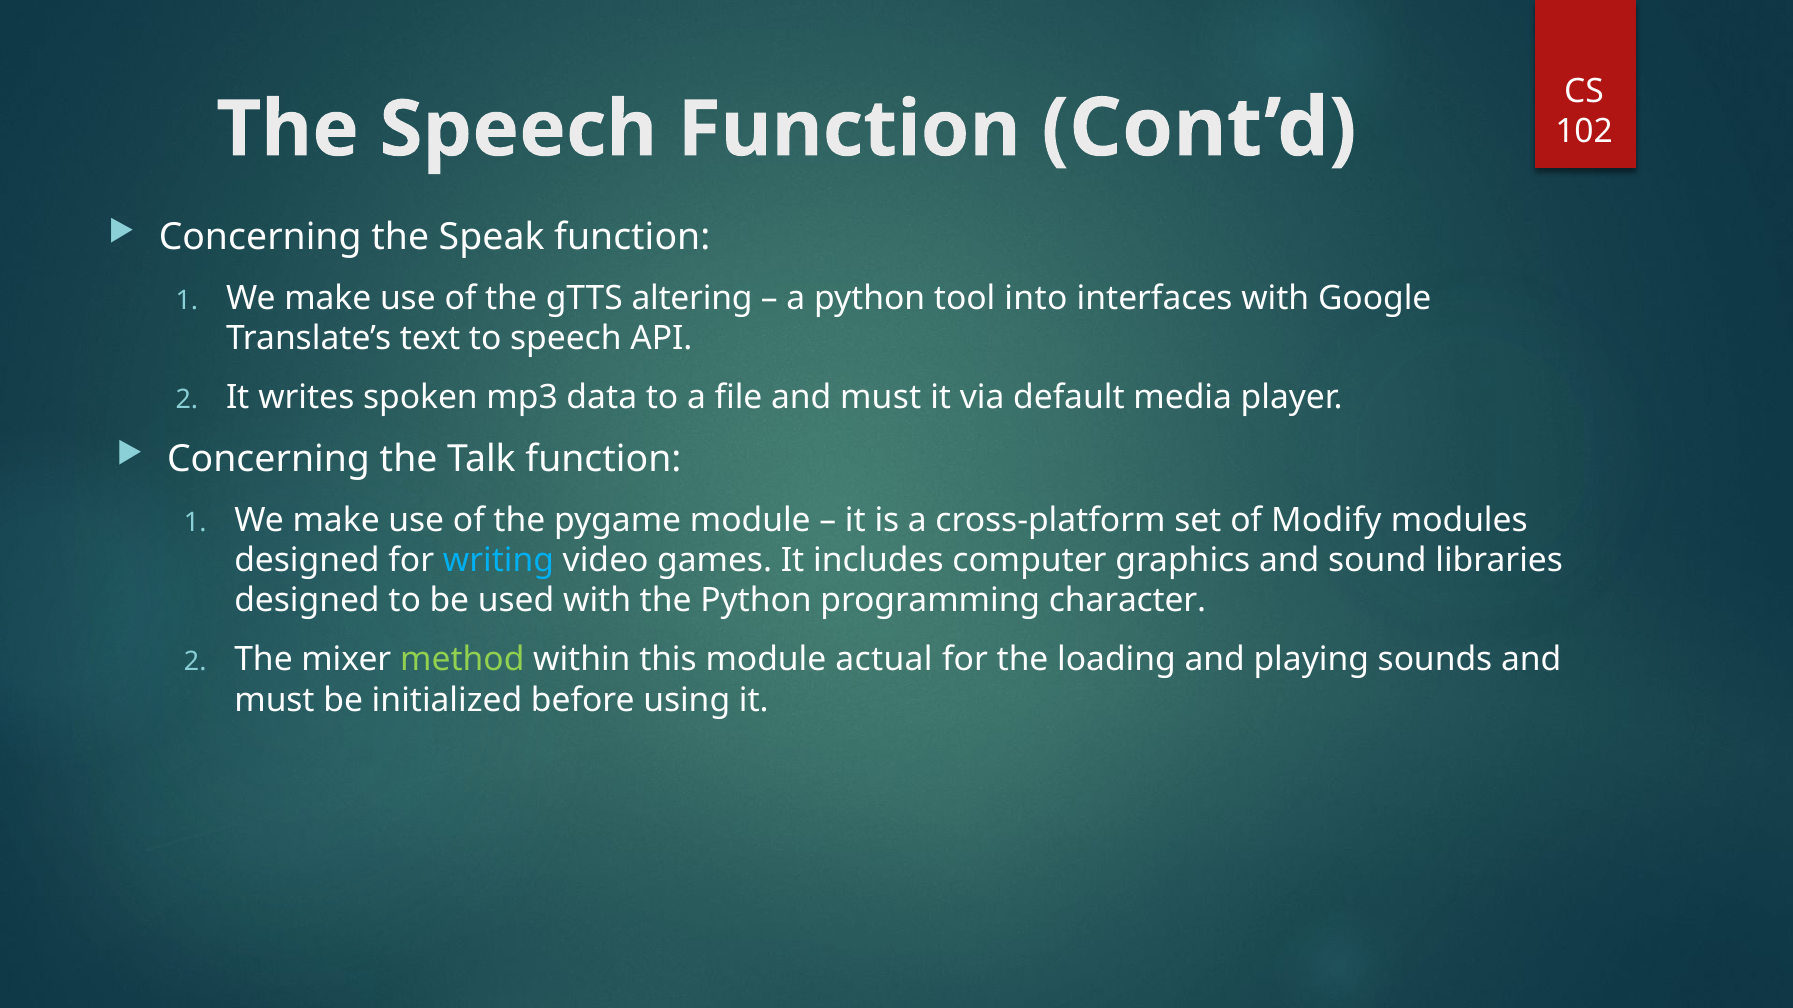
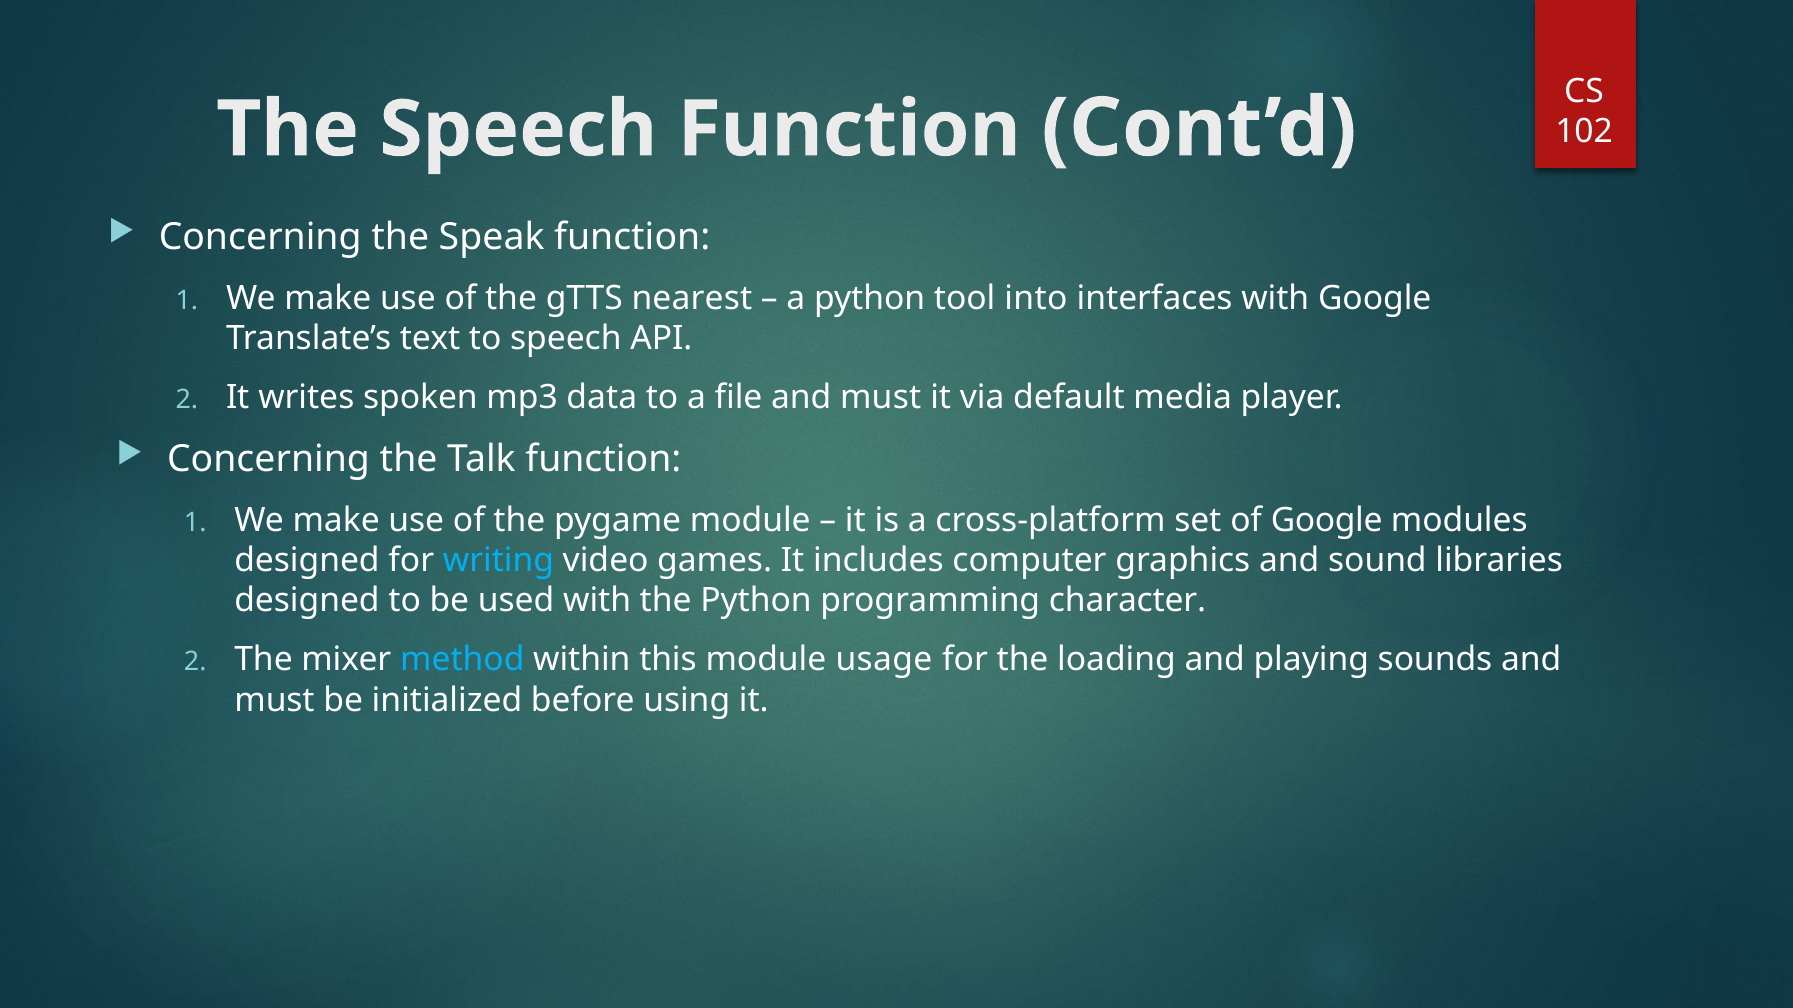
altering: altering -> nearest (692, 298)
of Modify: Modify -> Google (1327, 520)
method colour: light green -> light blue (462, 660)
actual: actual -> usage (884, 660)
